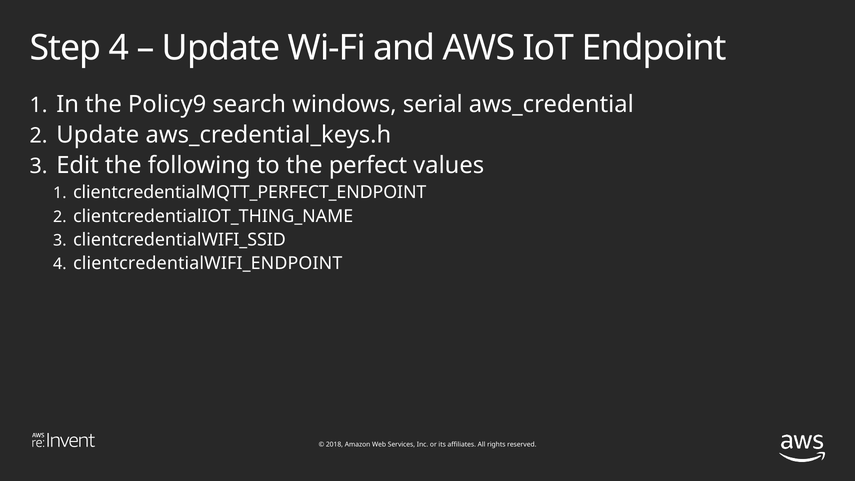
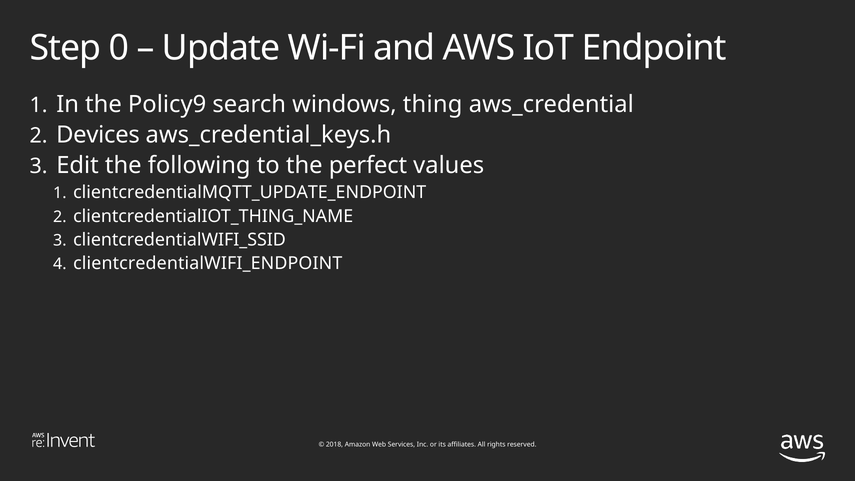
Step 4: 4 -> 0 (119, 48)
serial: serial -> thing (433, 105)
Update: Update -> Devices (98, 135)
clientcredentialMQTT_PERFECT_ENDPOINT: clientcredentialMQTT_PERFECT_ENDPOINT -> clientcredentialMQTT_UPDATE_ENDPOINT (250, 192)
